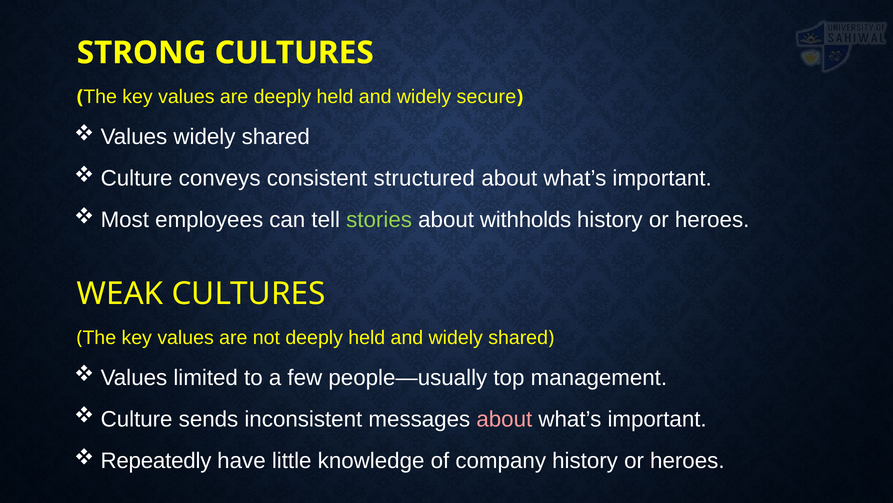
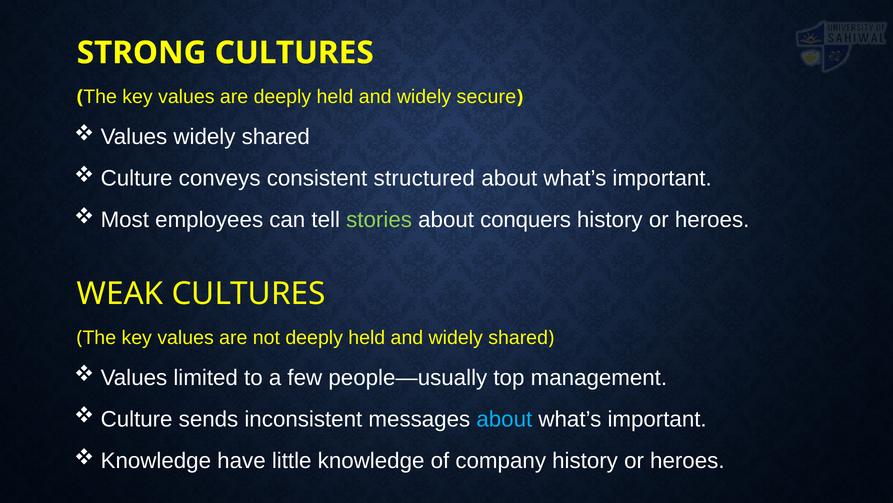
withholds: withholds -> conquers (526, 219)
about colour: pink -> light blue (504, 419)
Repeatedly: Repeatedly -> Knowledge (156, 460)
